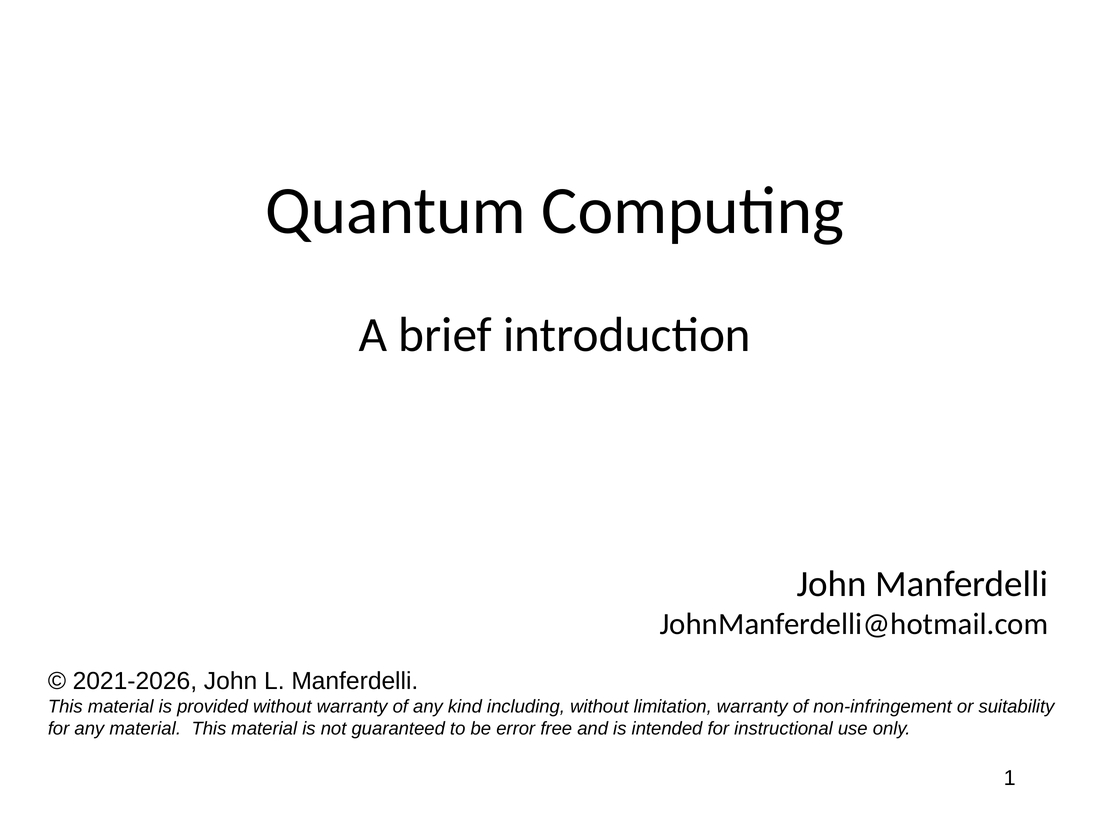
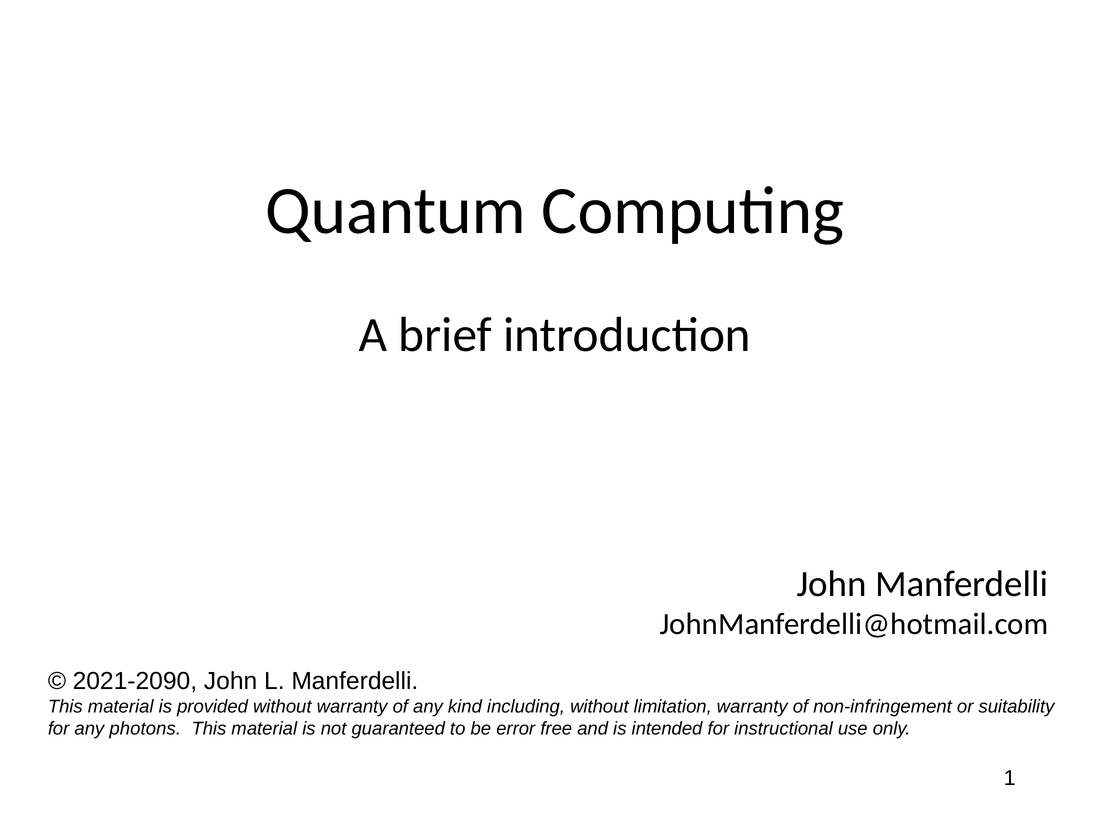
2021-2026: 2021-2026 -> 2021-2090 (135, 681)
any material: material -> photons (145, 729)
